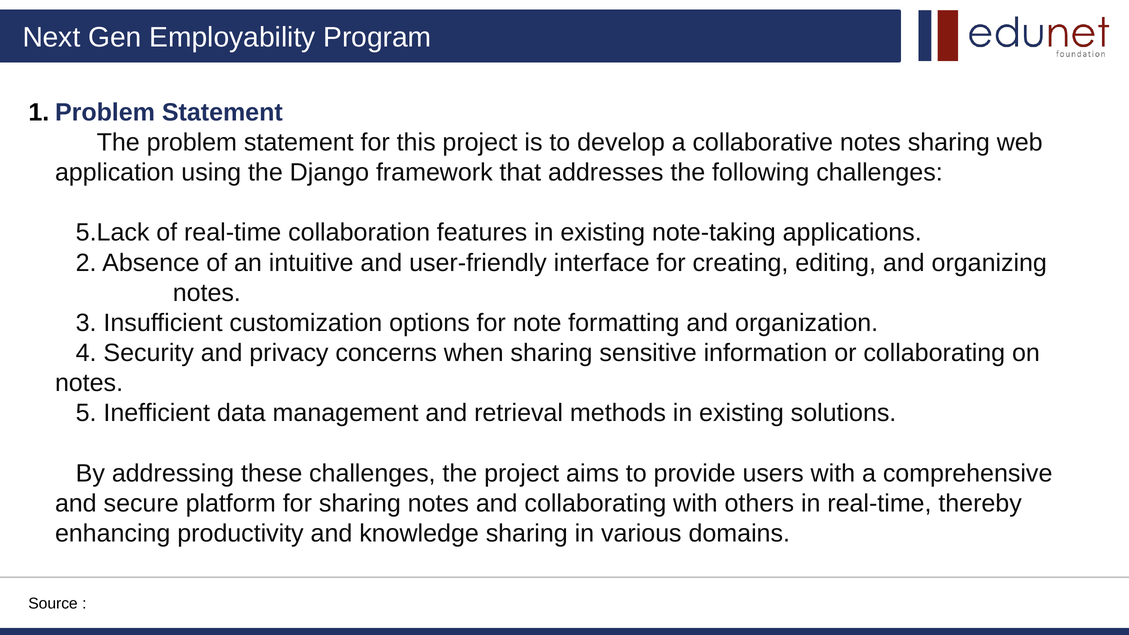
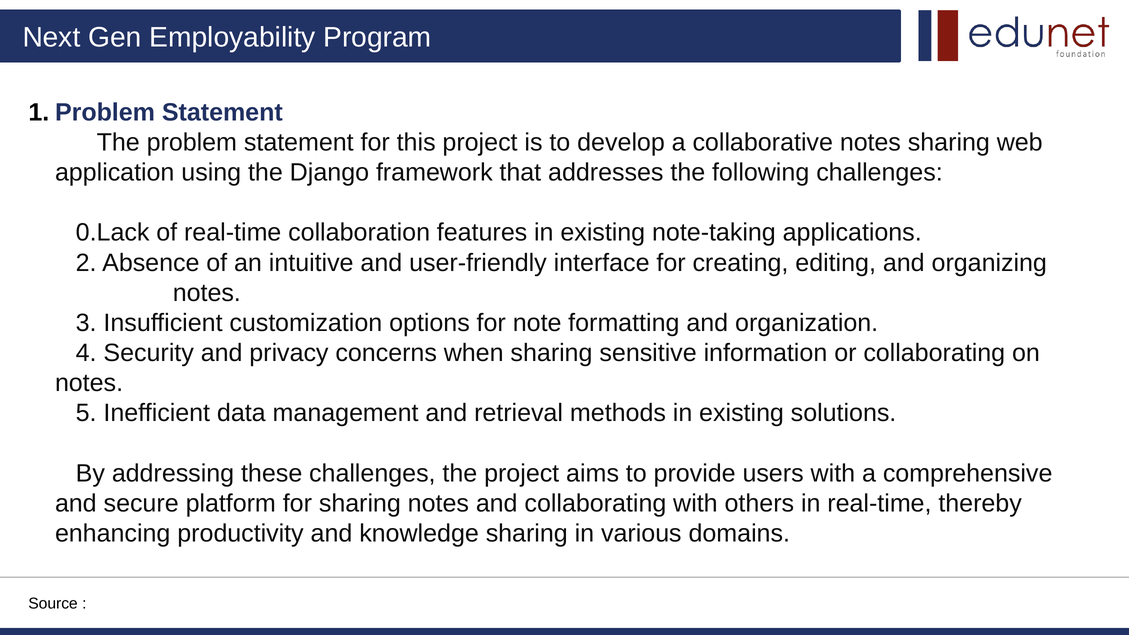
5.Lack: 5.Lack -> 0.Lack (113, 233)
